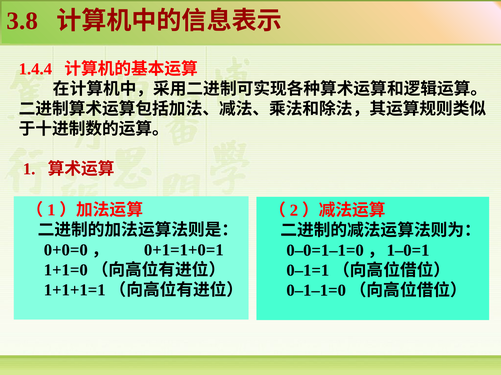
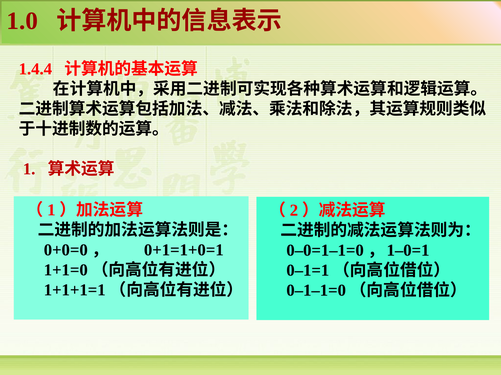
3.8: 3.8 -> 1.0 (22, 21)
